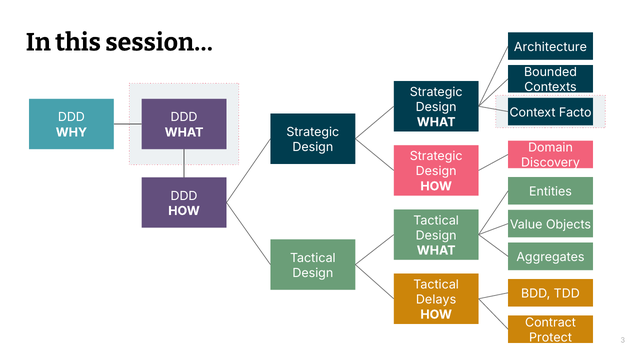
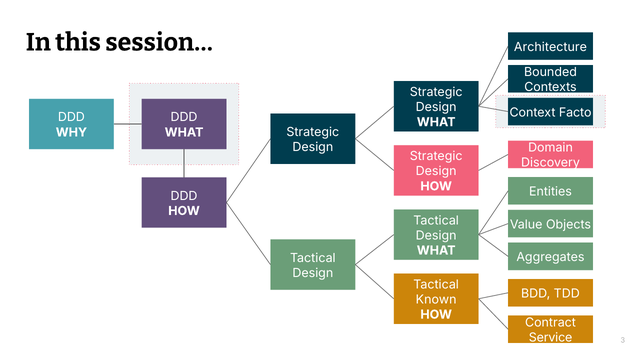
Delays: Delays -> Known (436, 300)
Protect: Protect -> Service (551, 338)
